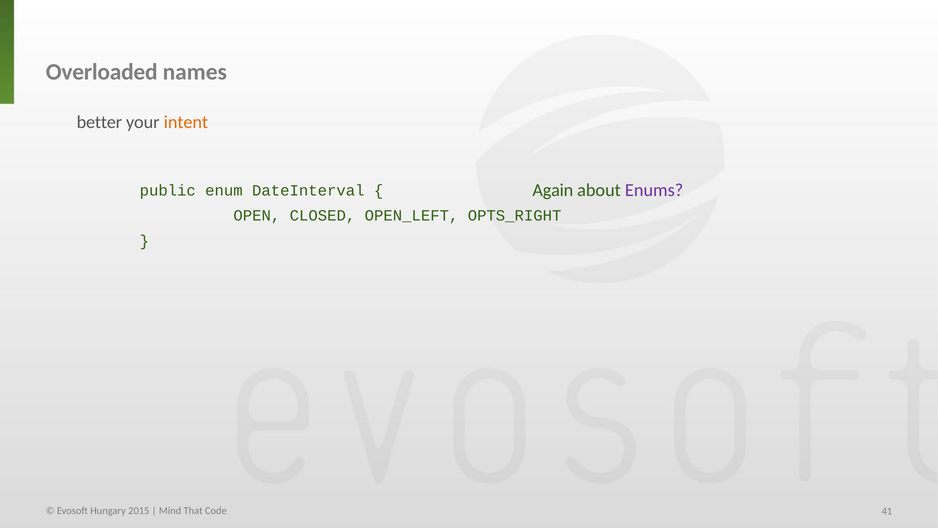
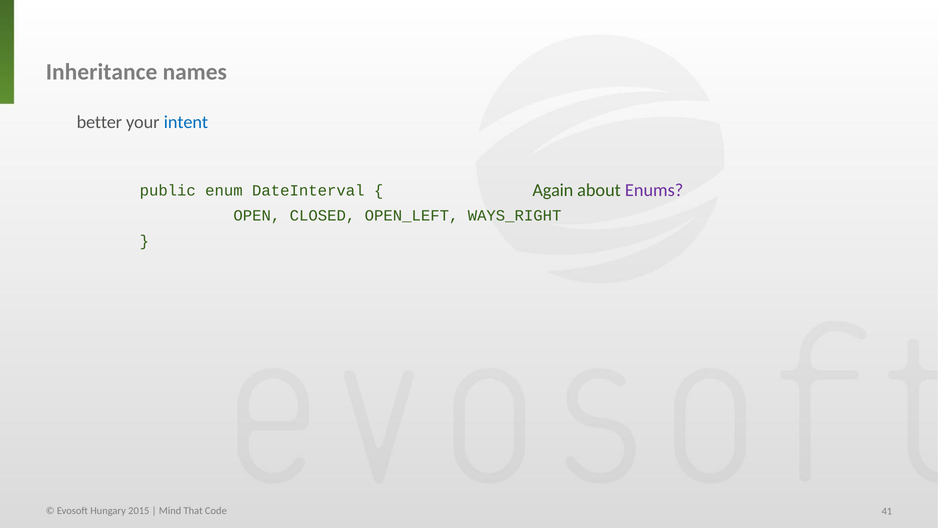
Overloaded: Overloaded -> Inheritance (102, 72)
intent colour: orange -> blue (186, 122)
OPTS_RIGHT: OPTS_RIGHT -> WAYS_RIGHT (515, 216)
